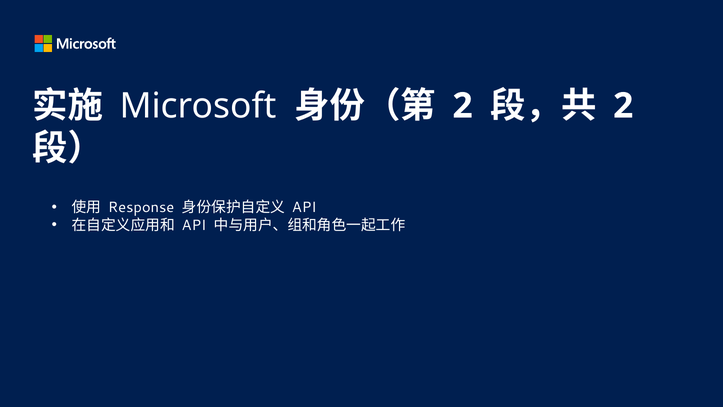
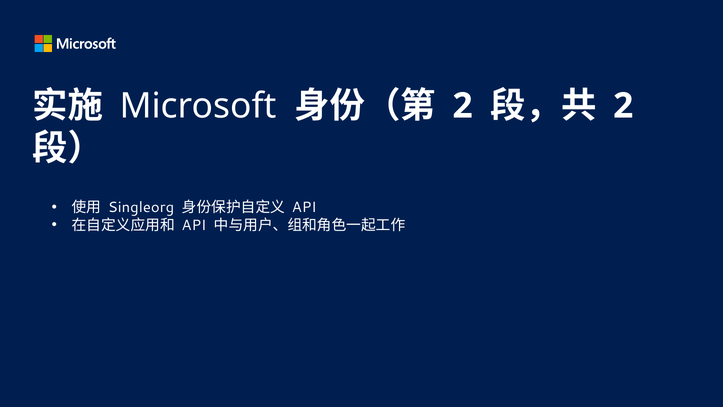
Response: Response -> Singleorg (141, 207)
